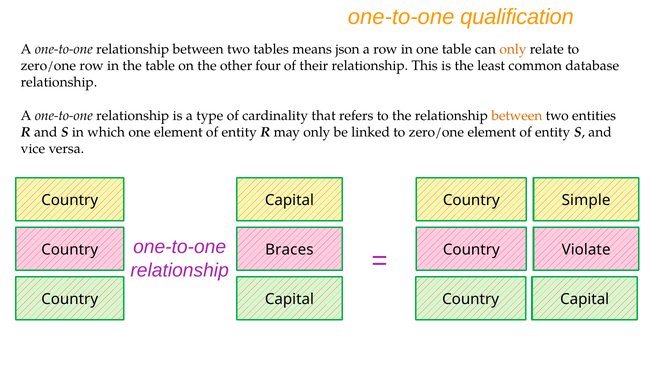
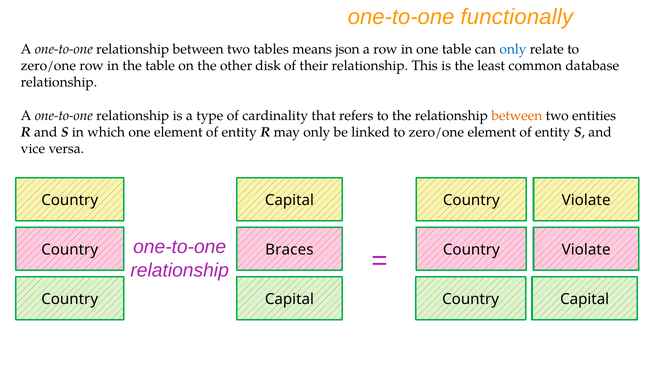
qualification: qualification -> functionally (517, 17)
only colour: orange -> blue (513, 49)
four: four -> disk (268, 66)
Simple: Simple -> Violate (586, 200)
